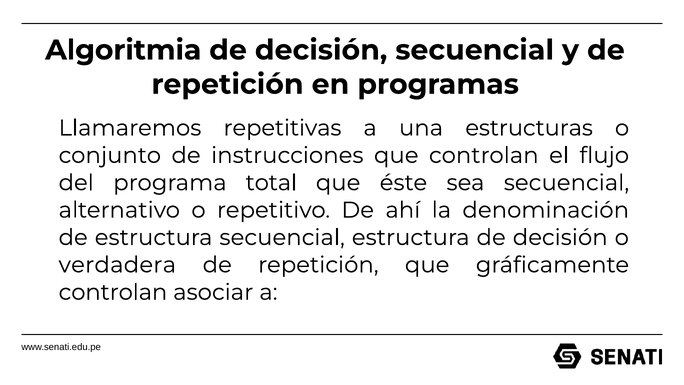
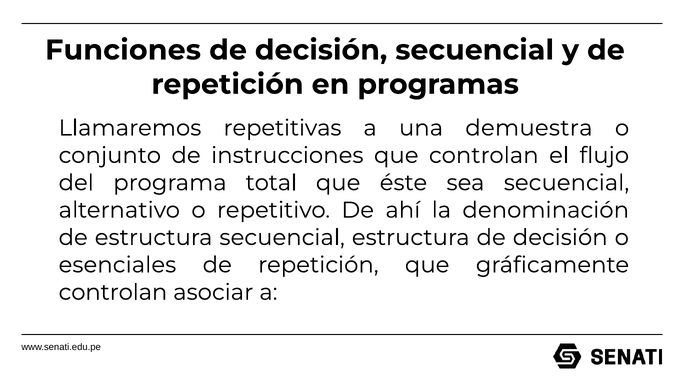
Algoritmia: Algoritmia -> Funciones (123, 50)
estructuras: estructuras -> demuestra (529, 128)
verdadera: verdadera -> esenciales (117, 265)
